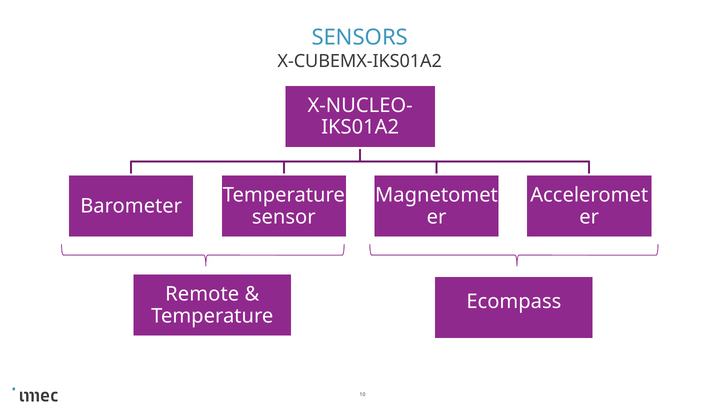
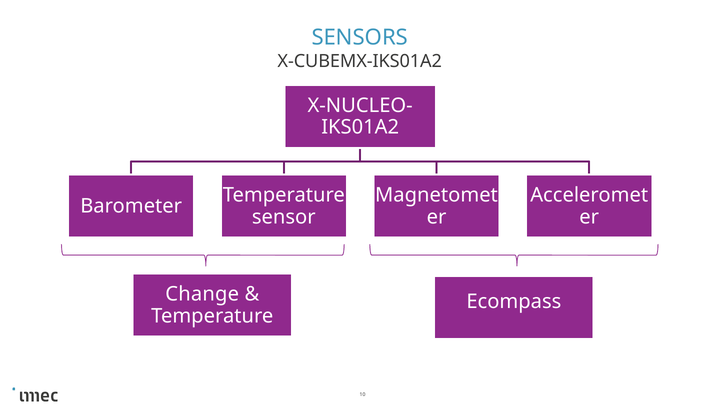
Remote: Remote -> Change (202, 294)
